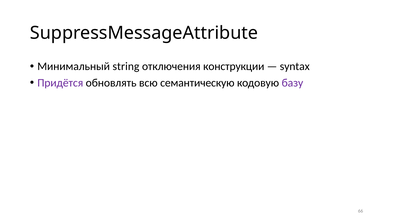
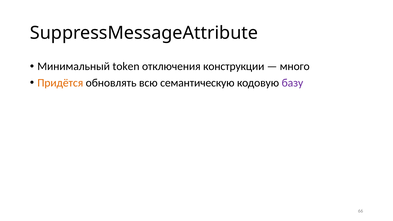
string: string -> token (126, 66)
syntax: syntax -> много (295, 66)
Придётся colour: purple -> orange (60, 83)
